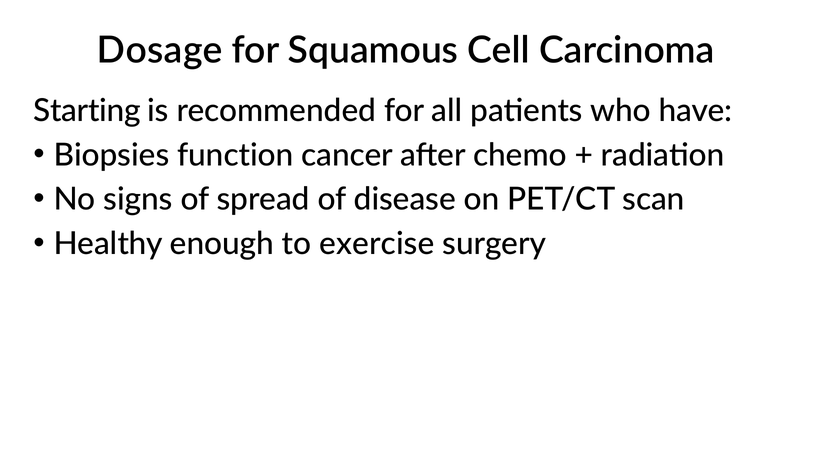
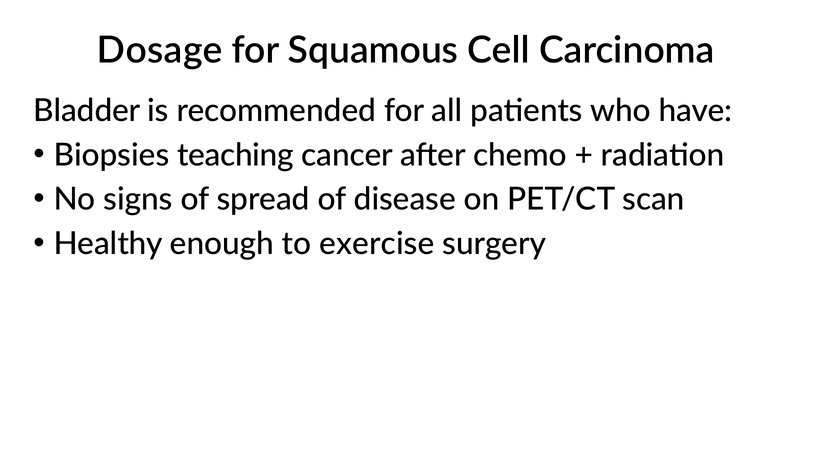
Starting: Starting -> Bladder (87, 111)
function: function -> teaching (235, 155)
